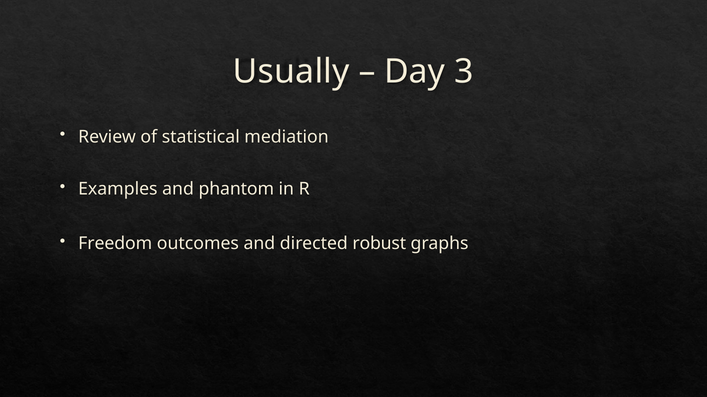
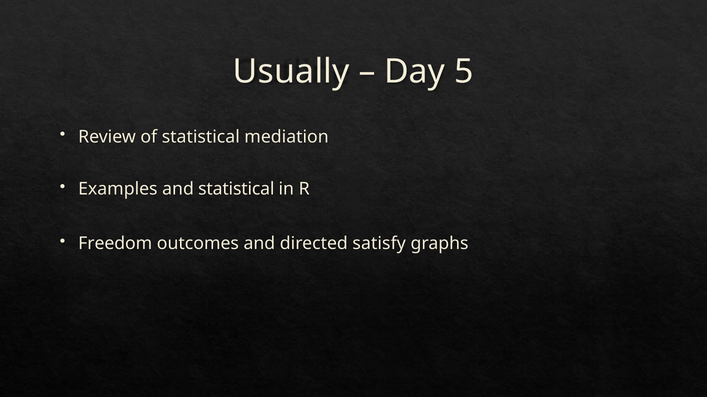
3: 3 -> 5 (464, 72)
and phantom: phantom -> statistical (236, 189)
robust: robust -> satisfy (379, 244)
